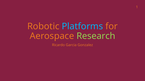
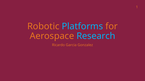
Research colour: light green -> light blue (96, 36)
